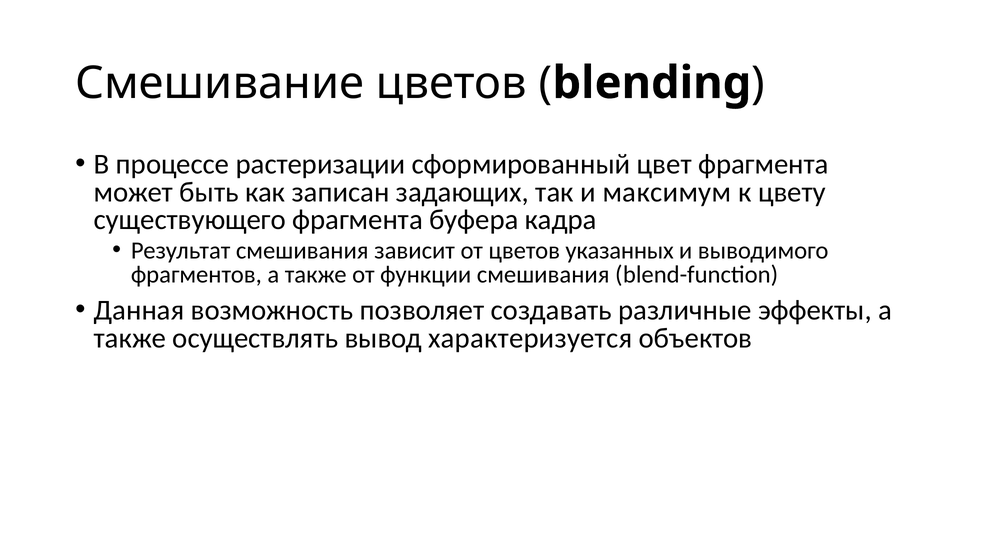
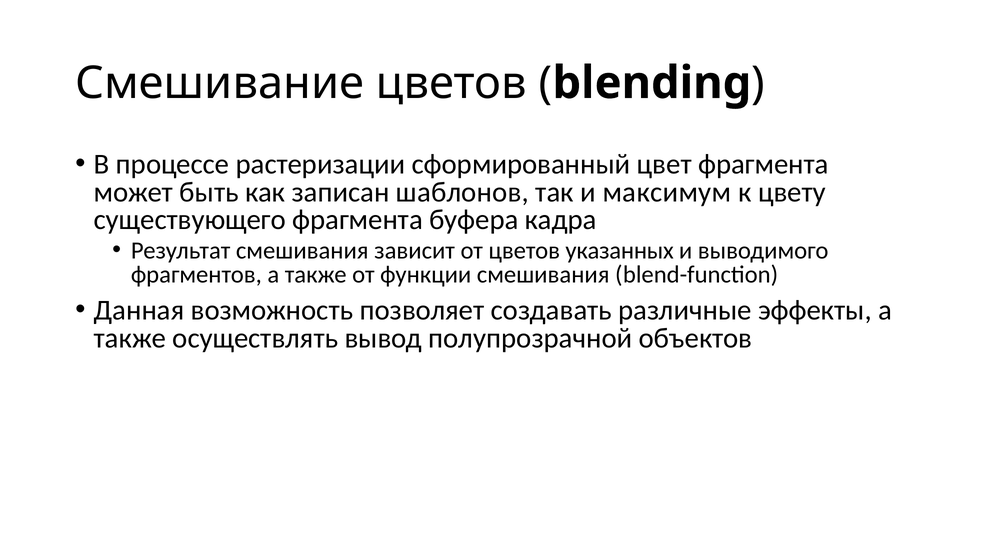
задающих: задающих -> шаблонов (462, 192)
характеризуется: характеризуется -> полупрозрачной (530, 338)
